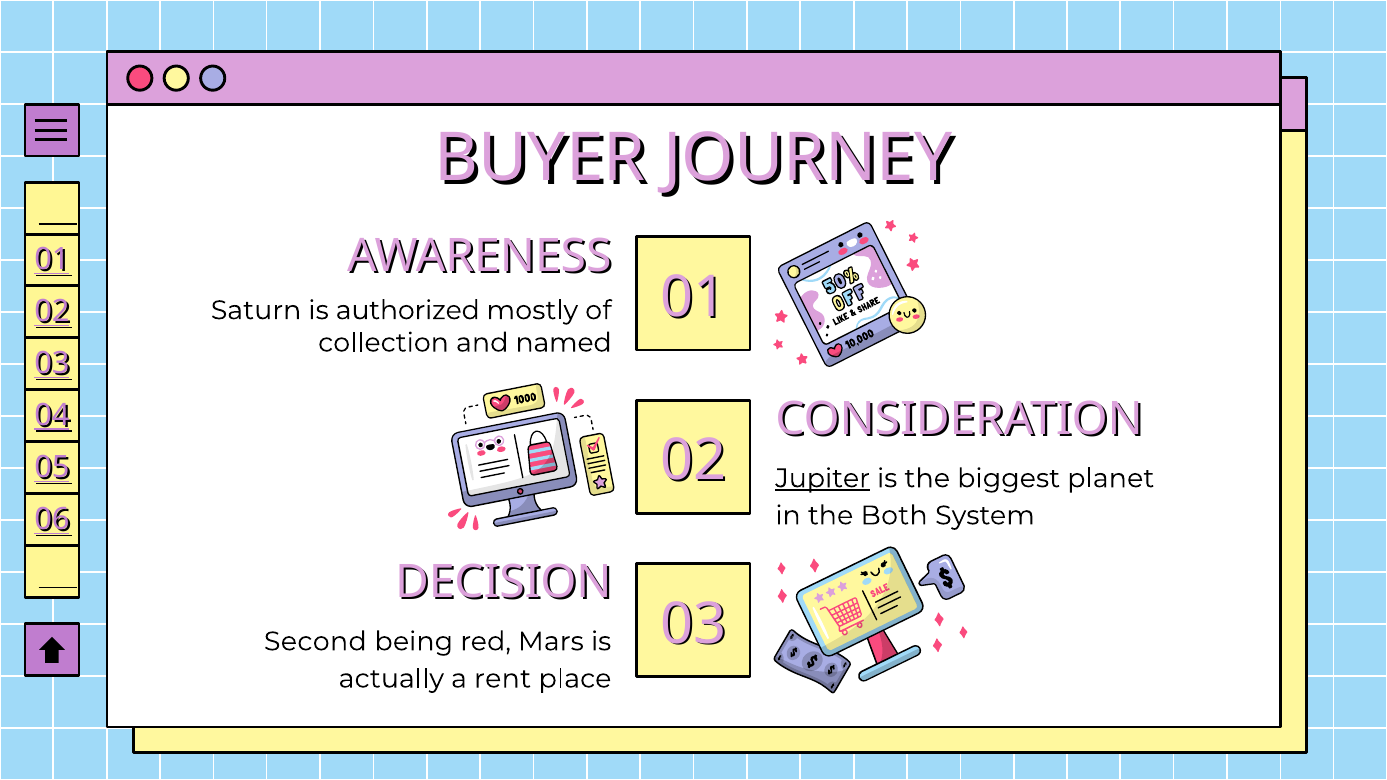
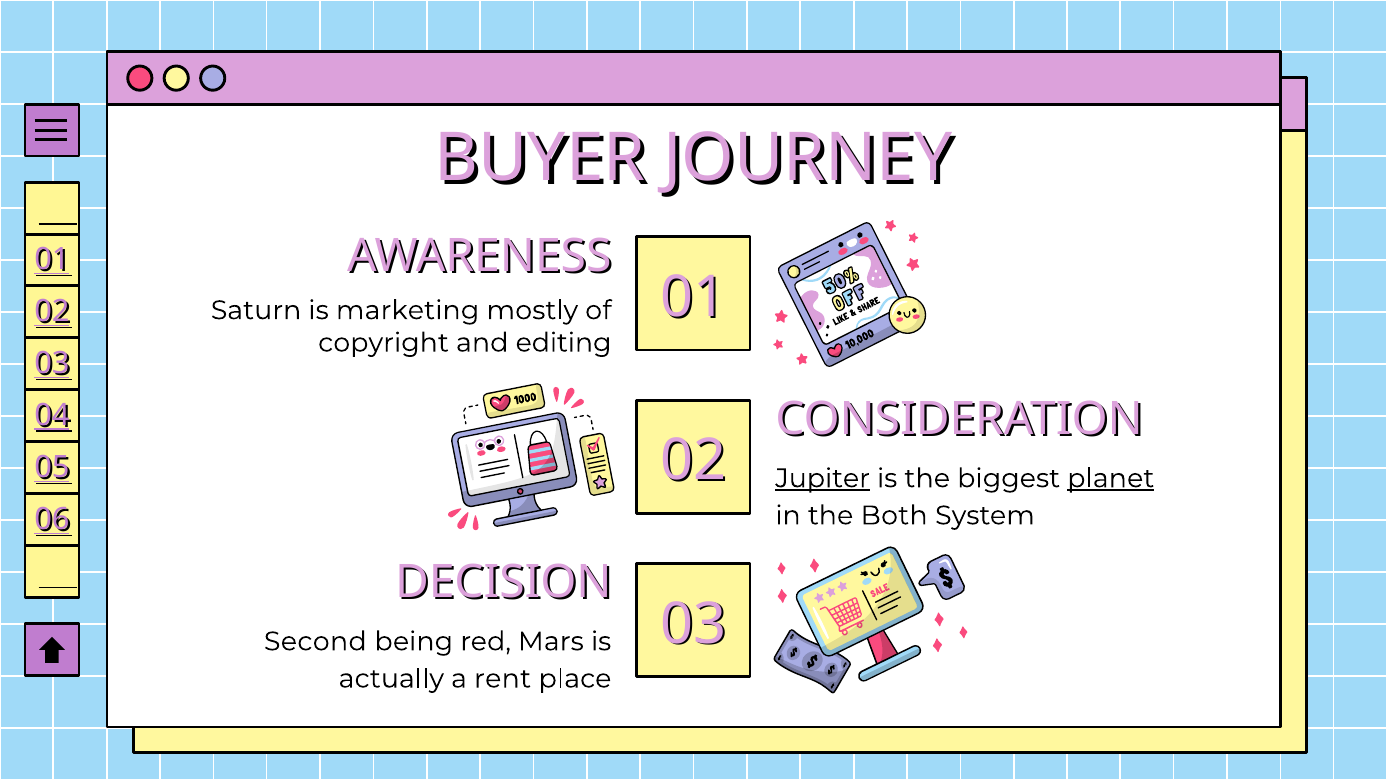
authorized: authorized -> marketing (408, 310)
collection: collection -> copyright (383, 343)
named: named -> editing (564, 343)
planet underline: none -> present (1111, 479)
